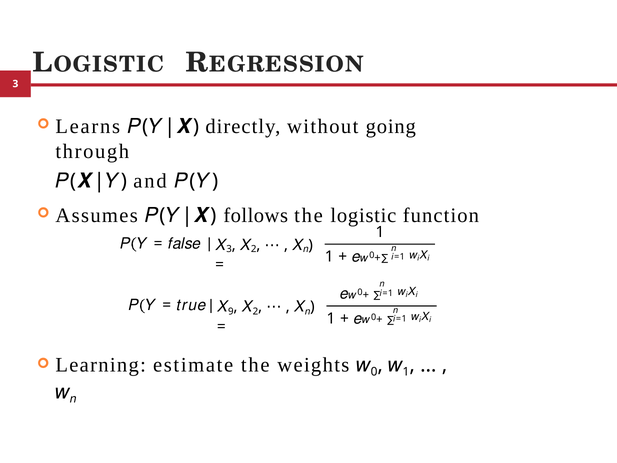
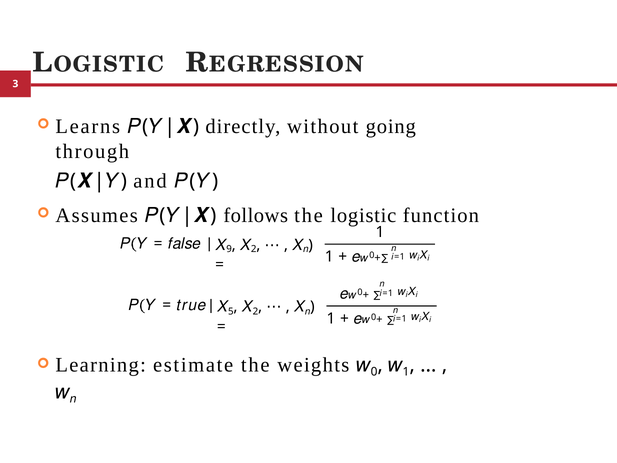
3: 3 -> 9 (229, 249)
9: 9 -> 5 (231, 311)
